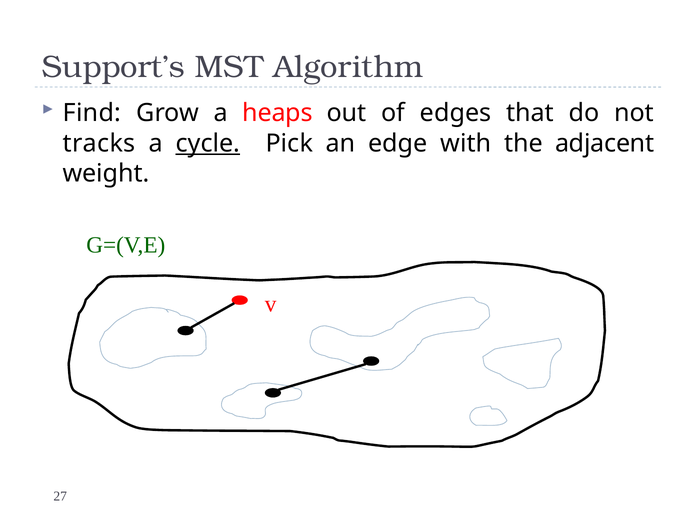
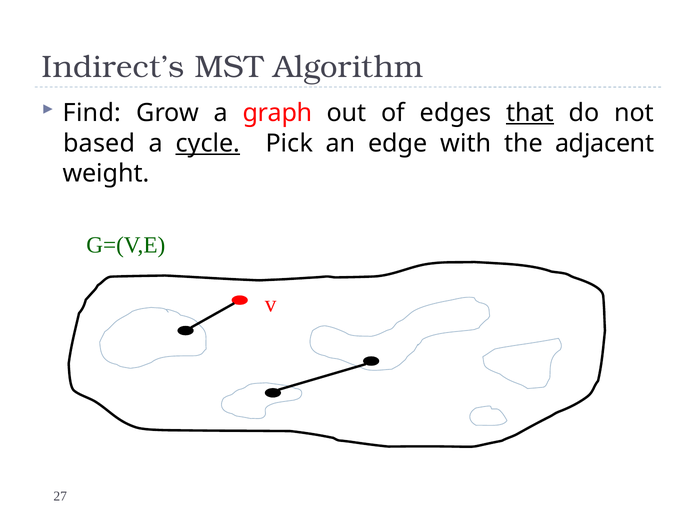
Support’s: Support’s -> Indirect’s (113, 67)
heaps: heaps -> graph (278, 113)
that underline: none -> present (530, 113)
tracks: tracks -> based (99, 143)
